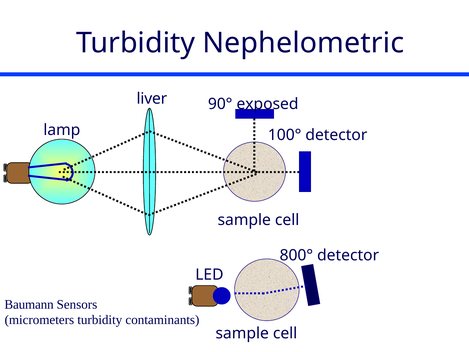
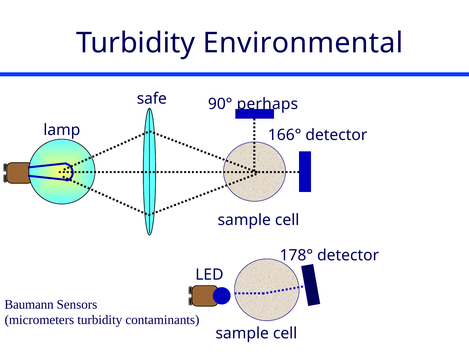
Nephelometric: Nephelometric -> Environmental (303, 43)
liver: liver -> safe (152, 99)
exposed: exposed -> perhaps (267, 104)
100°: 100° -> 166° (285, 135)
800°: 800° -> 178° (296, 255)
